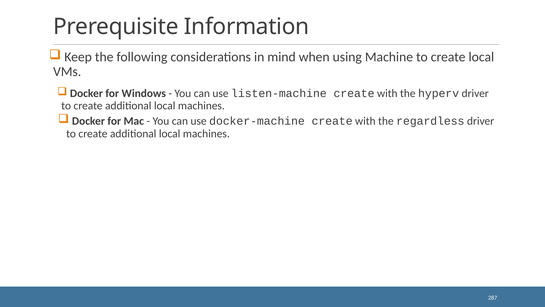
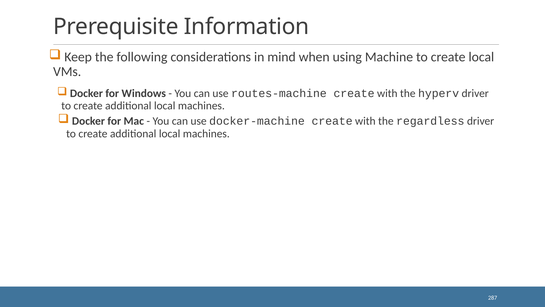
listen-machine: listen-machine -> routes-machine (279, 93)
